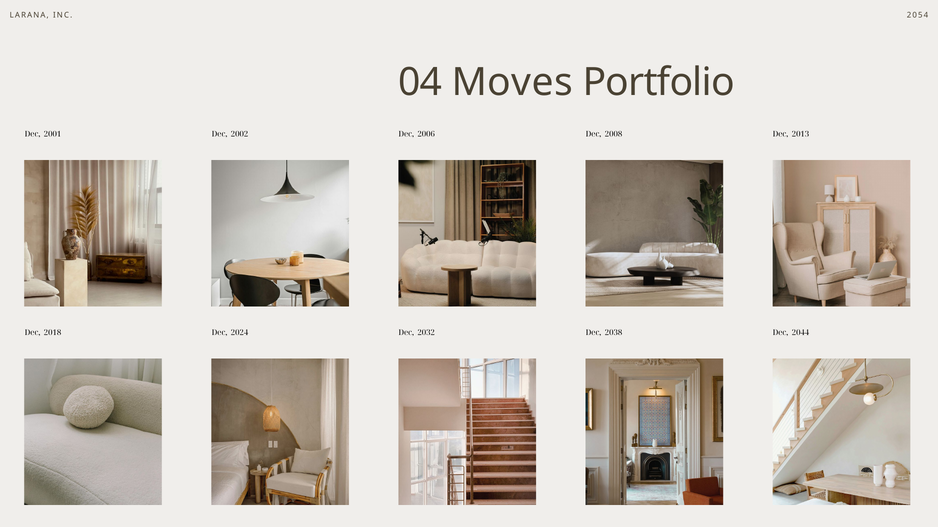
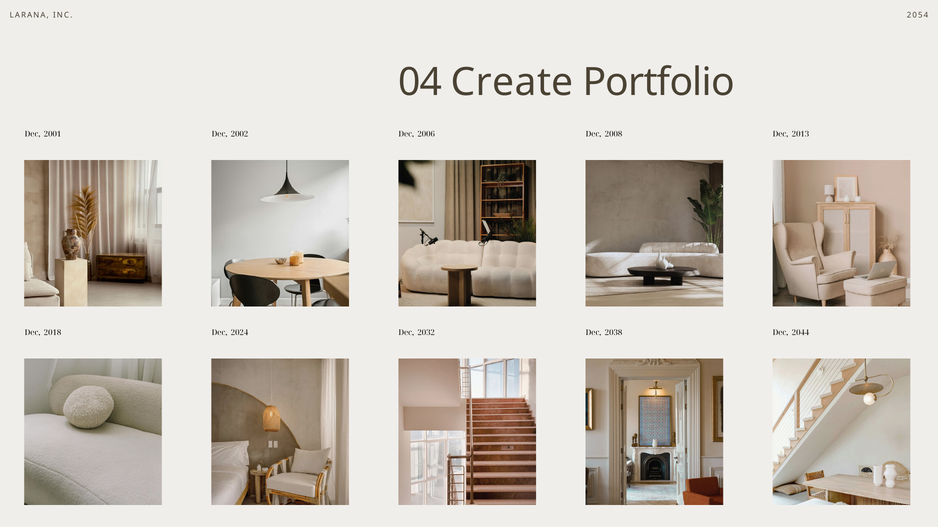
Moves: Moves -> Create (512, 82)
